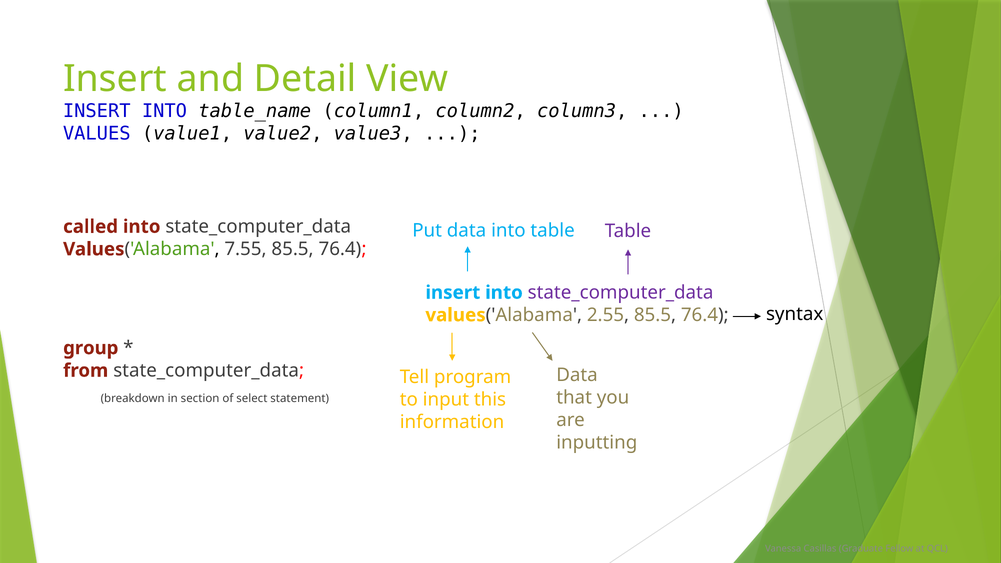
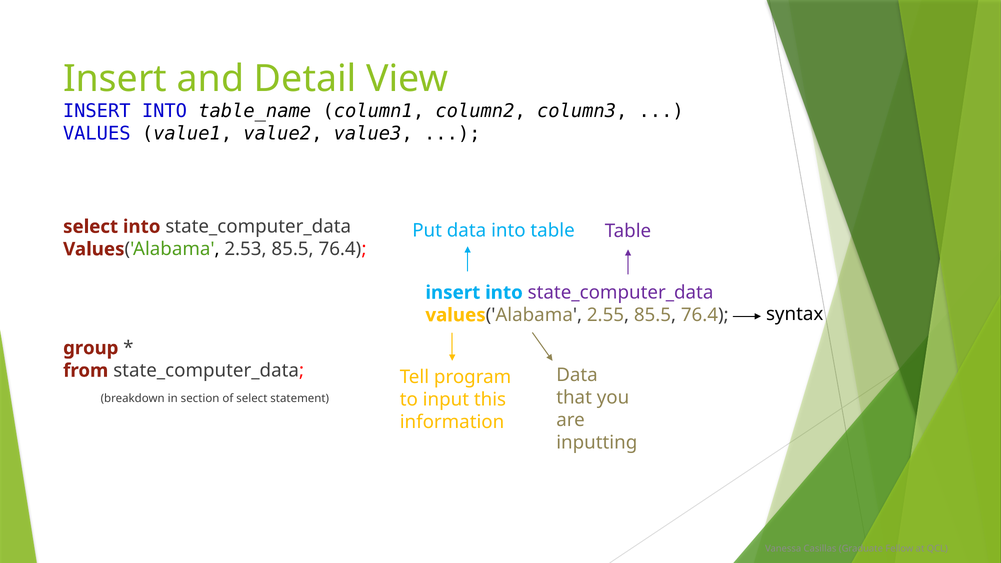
called: called -> select (91, 227)
7.55: 7.55 -> 2.53 (245, 249)
